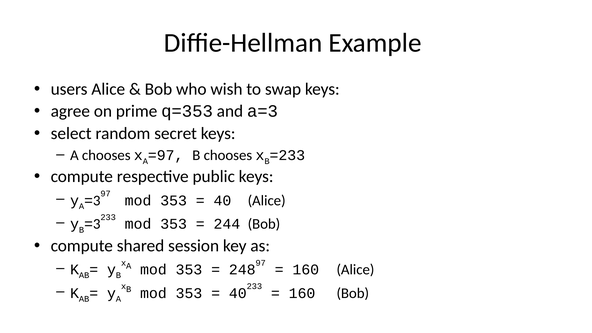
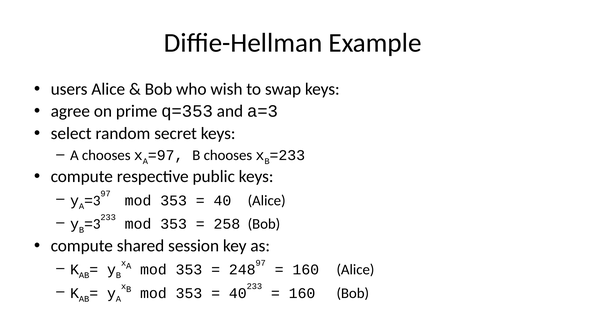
244: 244 -> 258 (227, 224)
